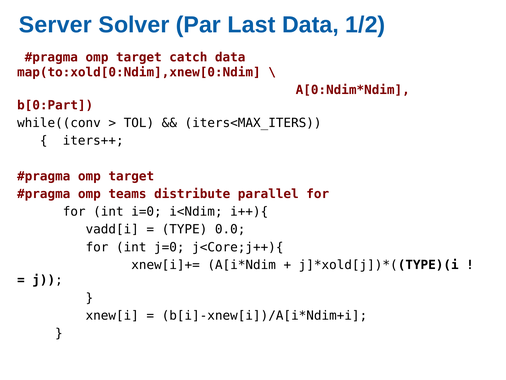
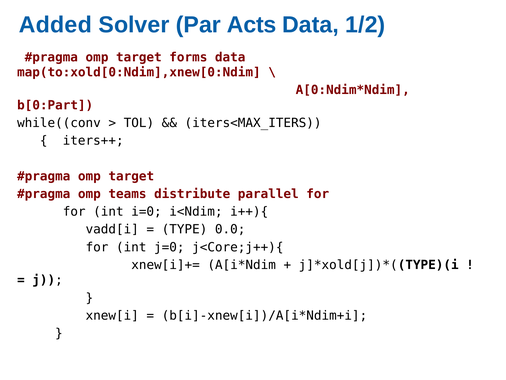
Server: Server -> Added (55, 25)
Last: Last -> Acts (252, 25)
catch: catch -> forms (188, 57)
